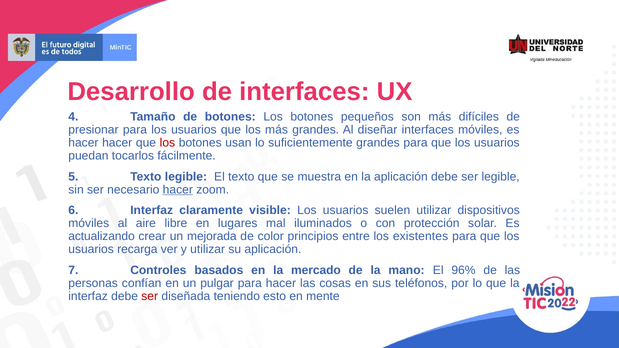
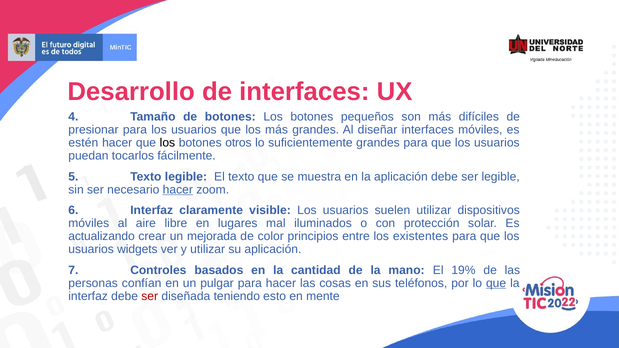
hacer: hacer -> estén (83, 143)
los colour: red -> black (167, 143)
usan: usan -> otros (238, 143)
recarga: recarga -> widgets (137, 250)
mercado: mercado -> cantidad (316, 270)
96%: 96% -> 19% (463, 270)
que underline: none -> present (496, 283)
